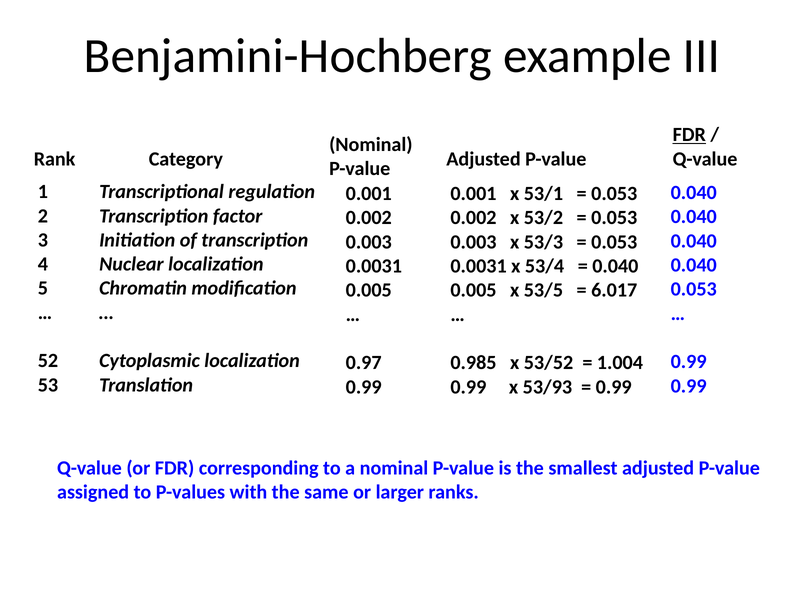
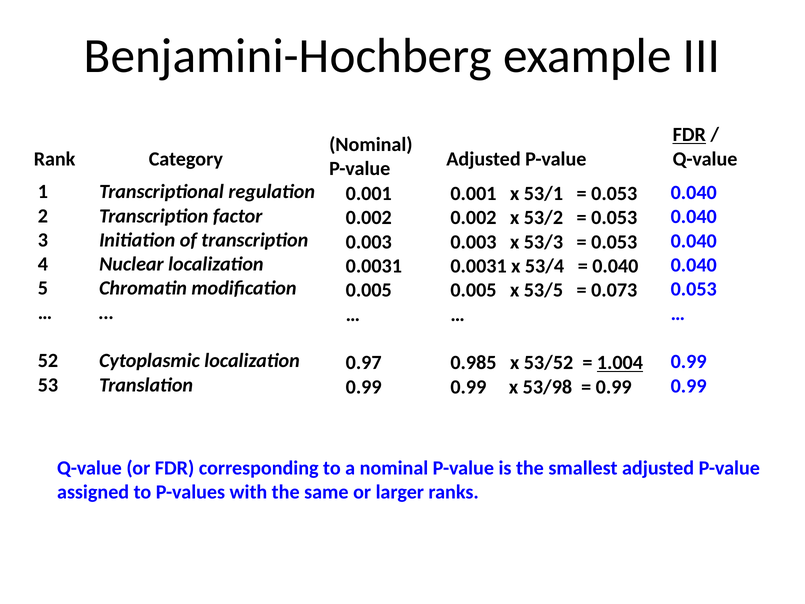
6.017: 6.017 -> 0.073 (614, 290)
1.004 underline: none -> present (620, 363)
53/93: 53/93 -> 53/98 (547, 387)
